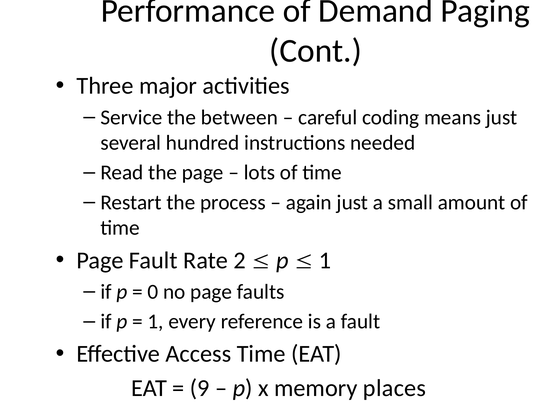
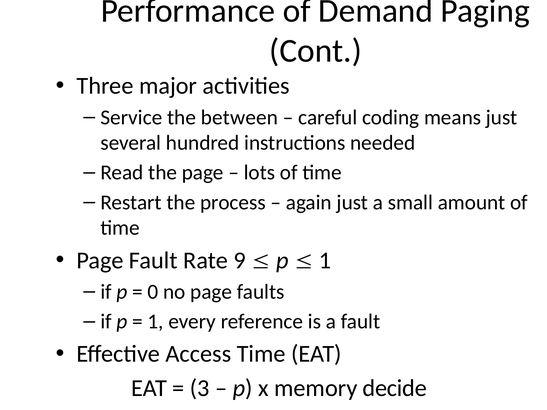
2: 2 -> 9 (239, 261)
9: 9 -> 3 (200, 388)
places: places -> decide (395, 388)
